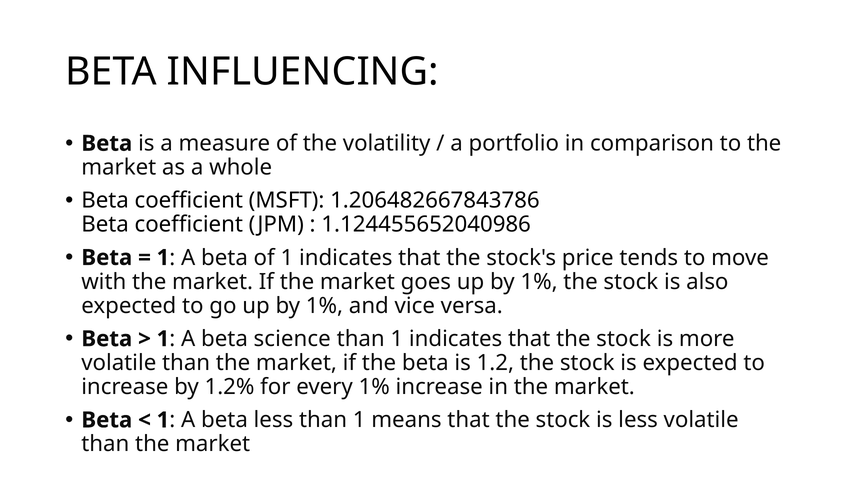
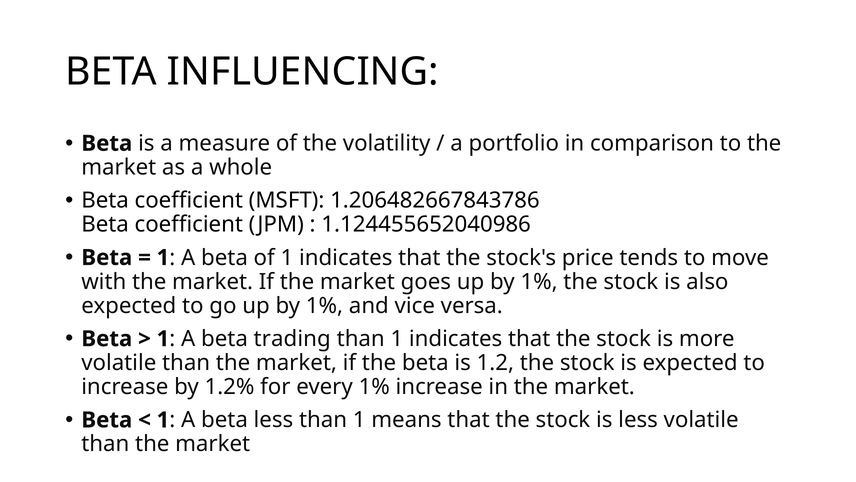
science: science -> trading (292, 338)
